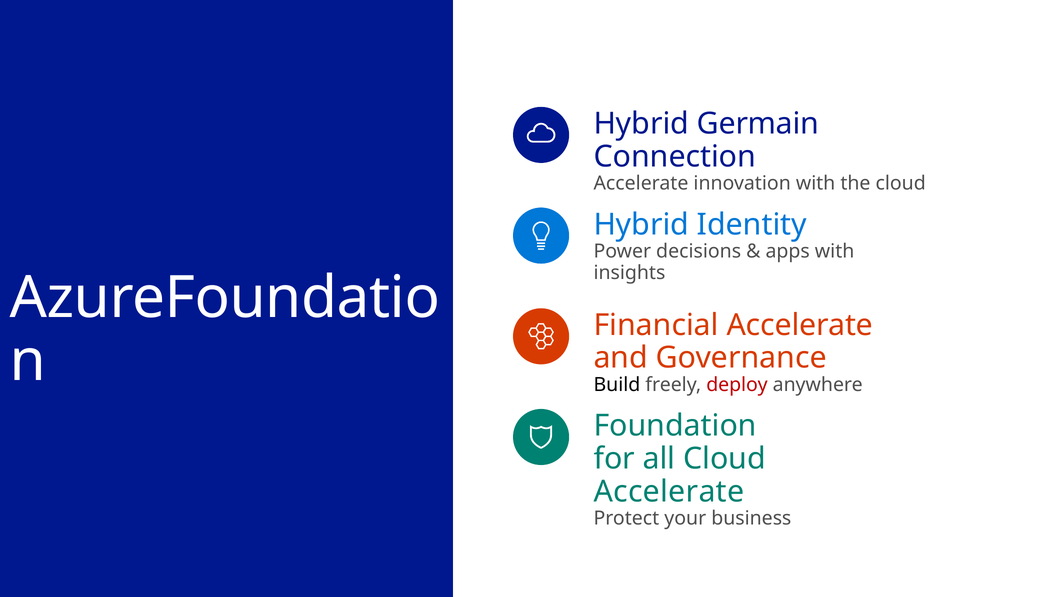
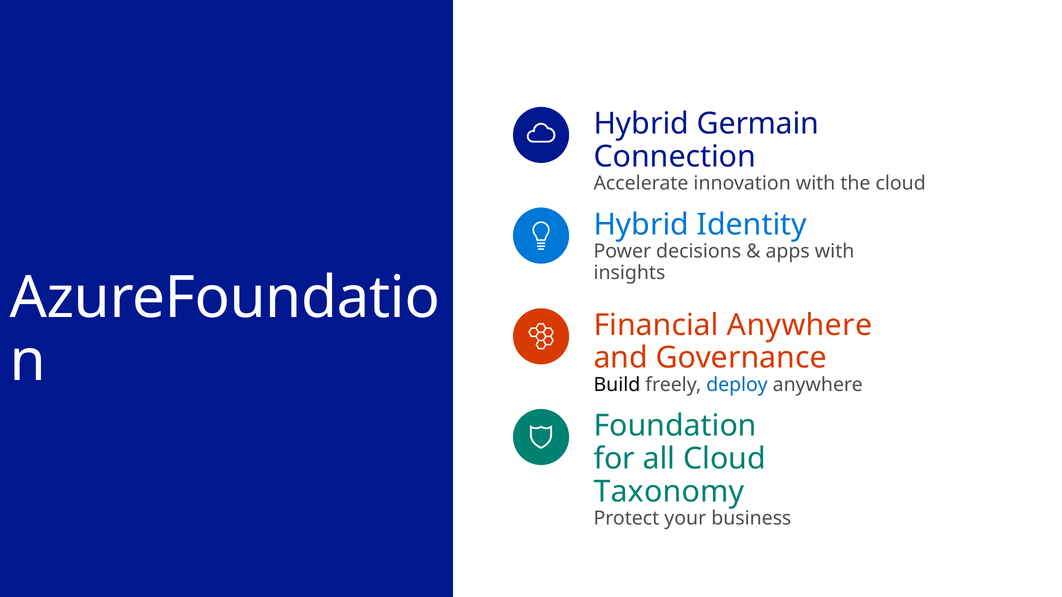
Financial Accelerate: Accelerate -> Anywhere (800, 325)
deploy colour: red -> blue (737, 385)
Accelerate: Accelerate -> Taxonomy (669, 492)
